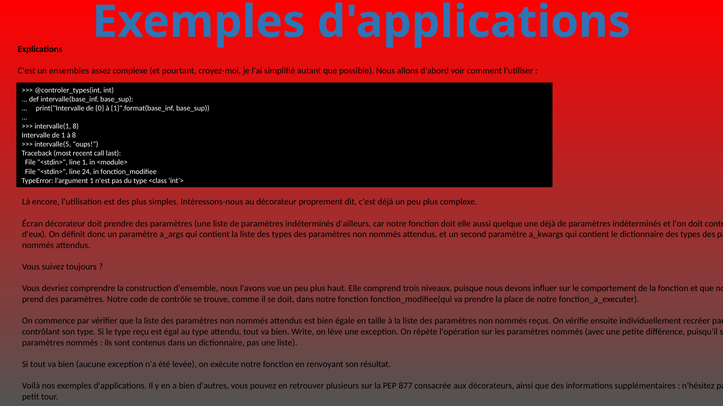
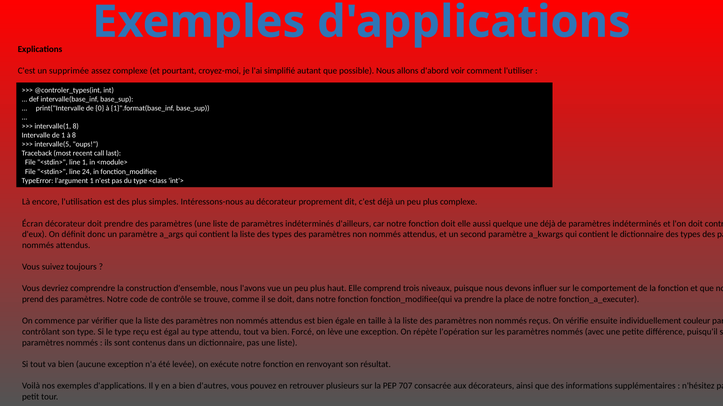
ensembles: ensembles -> supprimée (69, 71)
recréer: recréer -> couleur (697, 322)
Write: Write -> Forcé (303, 332)
877: 877 -> 707 (406, 387)
